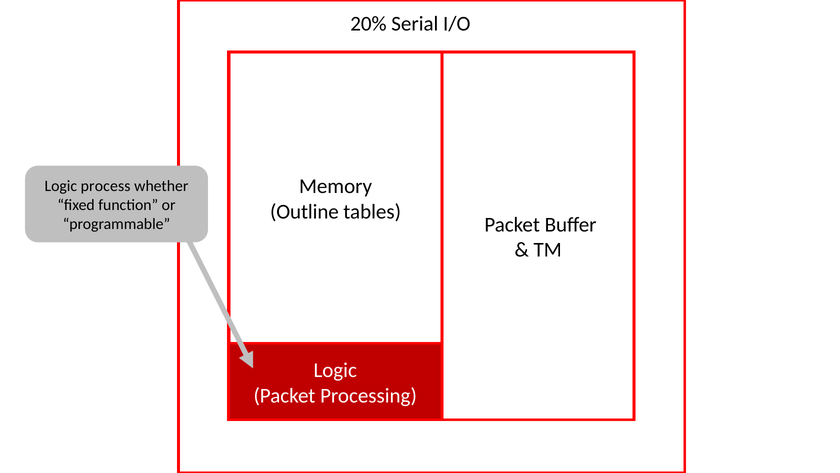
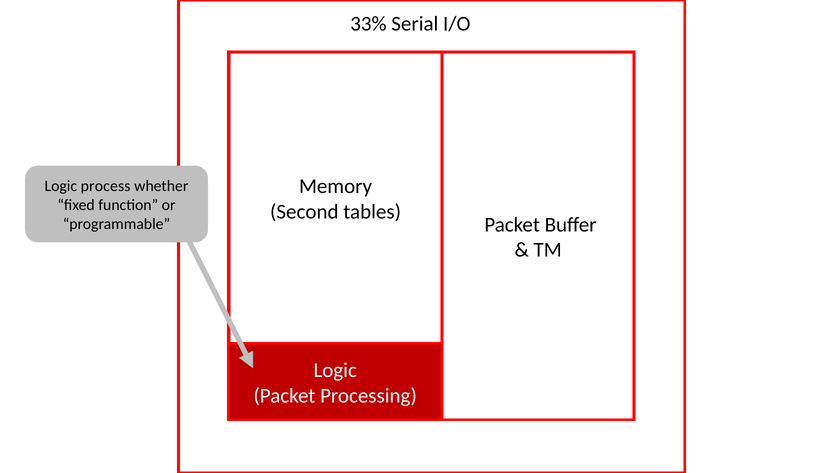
20%: 20% -> 33% (368, 24)
Outline: Outline -> Second (304, 212)
